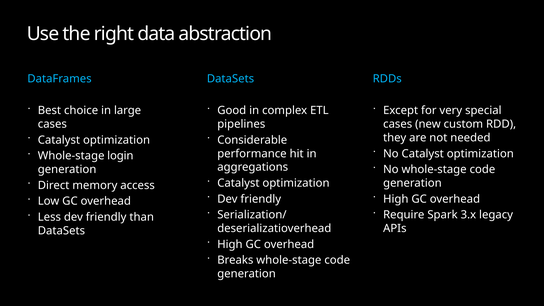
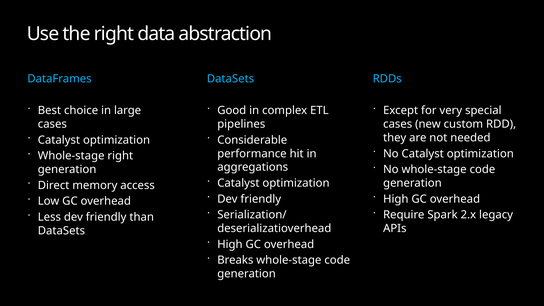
Whole-stage login: login -> right (120, 156)
3.x: 3.x -> 2.x (468, 215)
